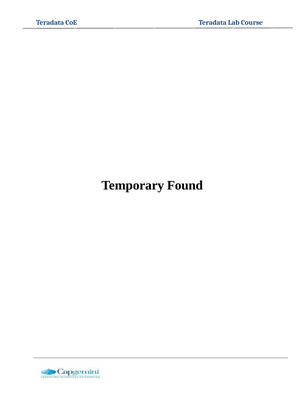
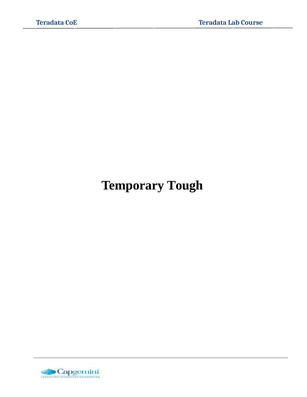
Found: Found -> Tough (185, 186)
